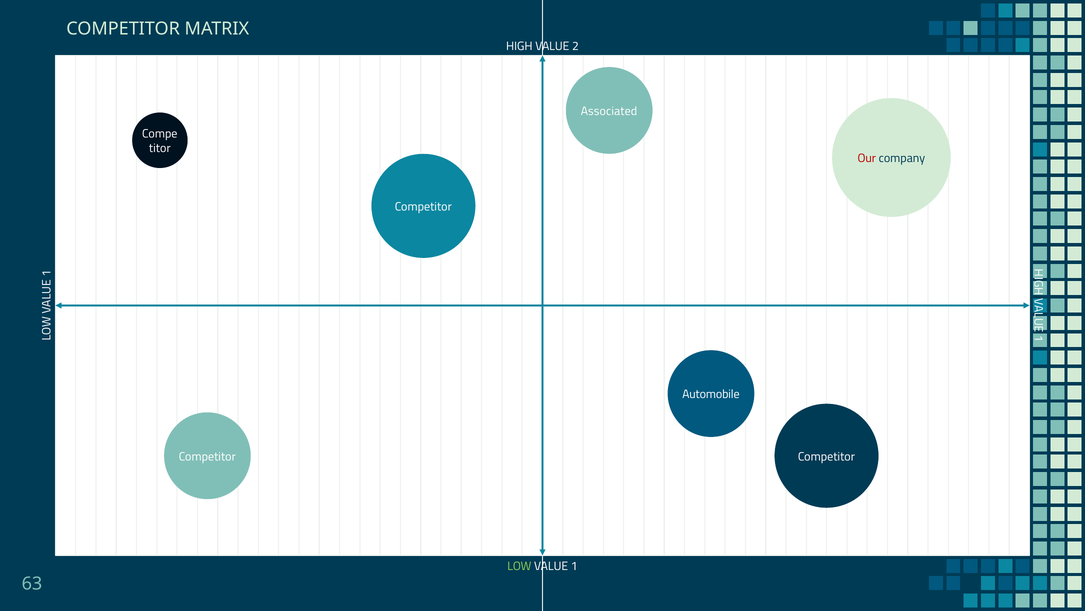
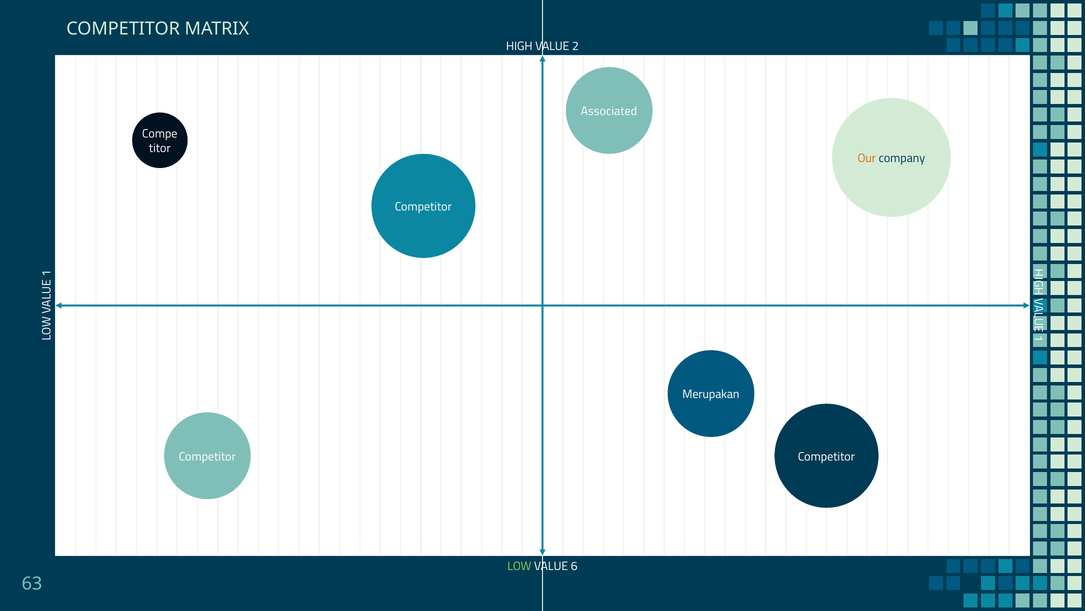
Our colour: red -> orange (867, 158)
Automobile: Automobile -> Merupakan (711, 394)
VALUE 1: 1 -> 6 (574, 565)
